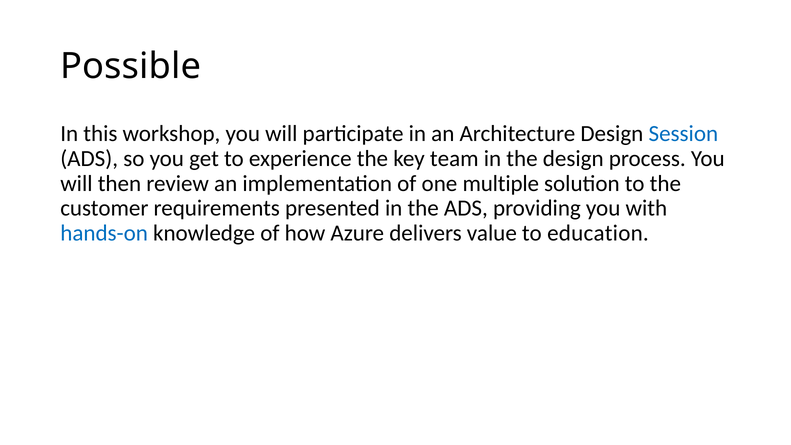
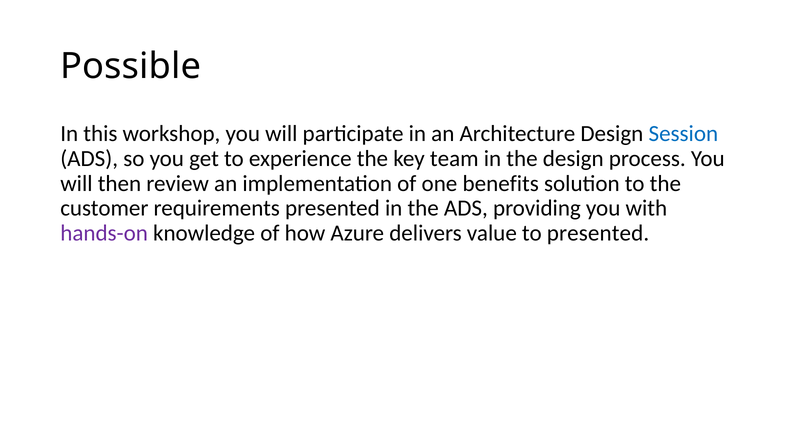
multiple: multiple -> benefits (501, 183)
hands-on colour: blue -> purple (104, 233)
to education: education -> presented (598, 233)
